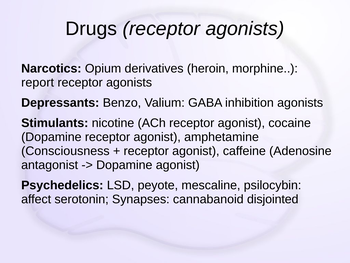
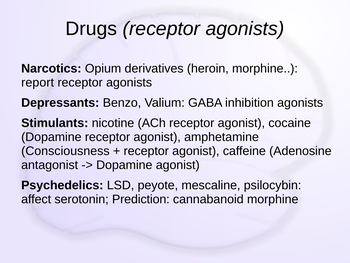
Synapses: Synapses -> Prediction (141, 199)
cannabanoid disjointed: disjointed -> morphine (273, 199)
